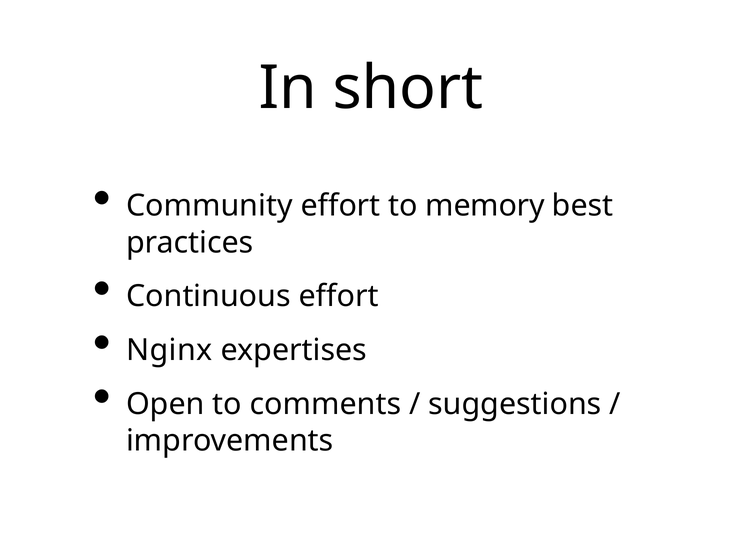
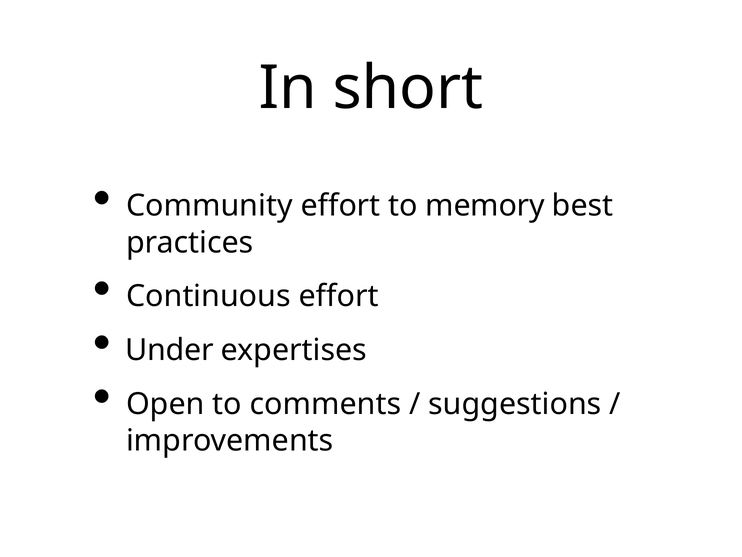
Nginx: Nginx -> Under (170, 350)
